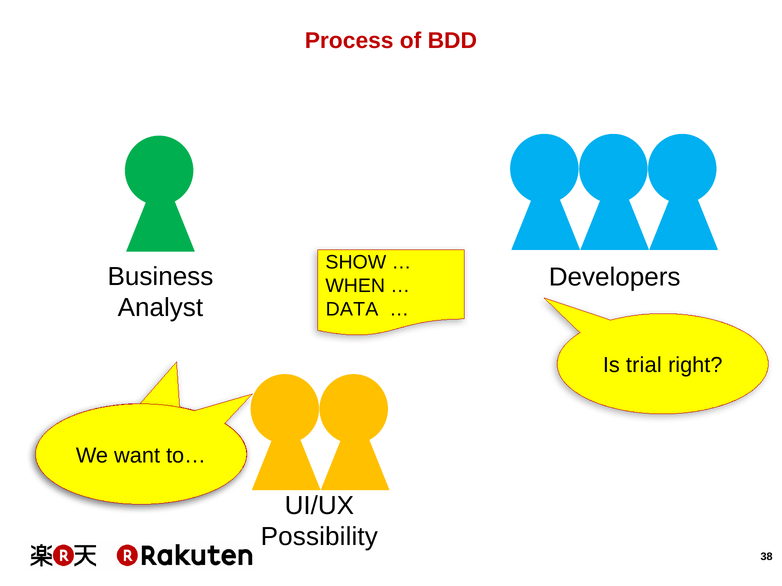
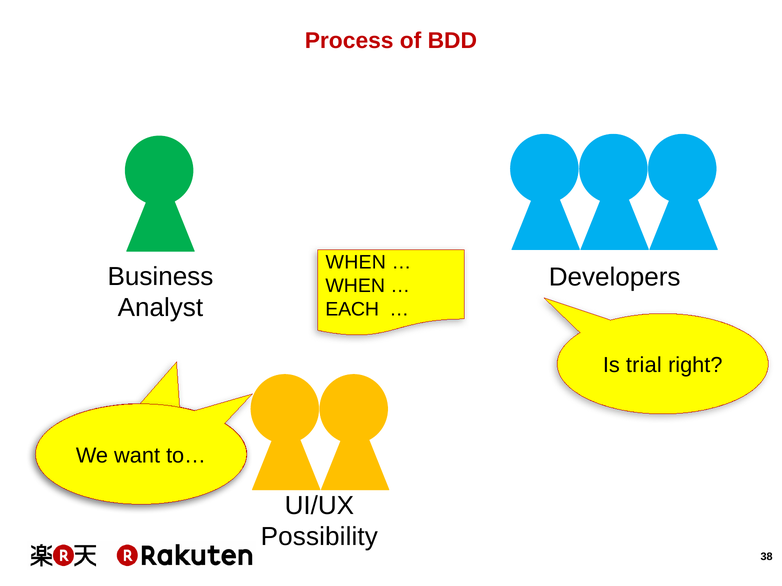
SHOW: SHOW -> WHEN (356, 263)
DATA: DATA -> EACH (352, 309)
